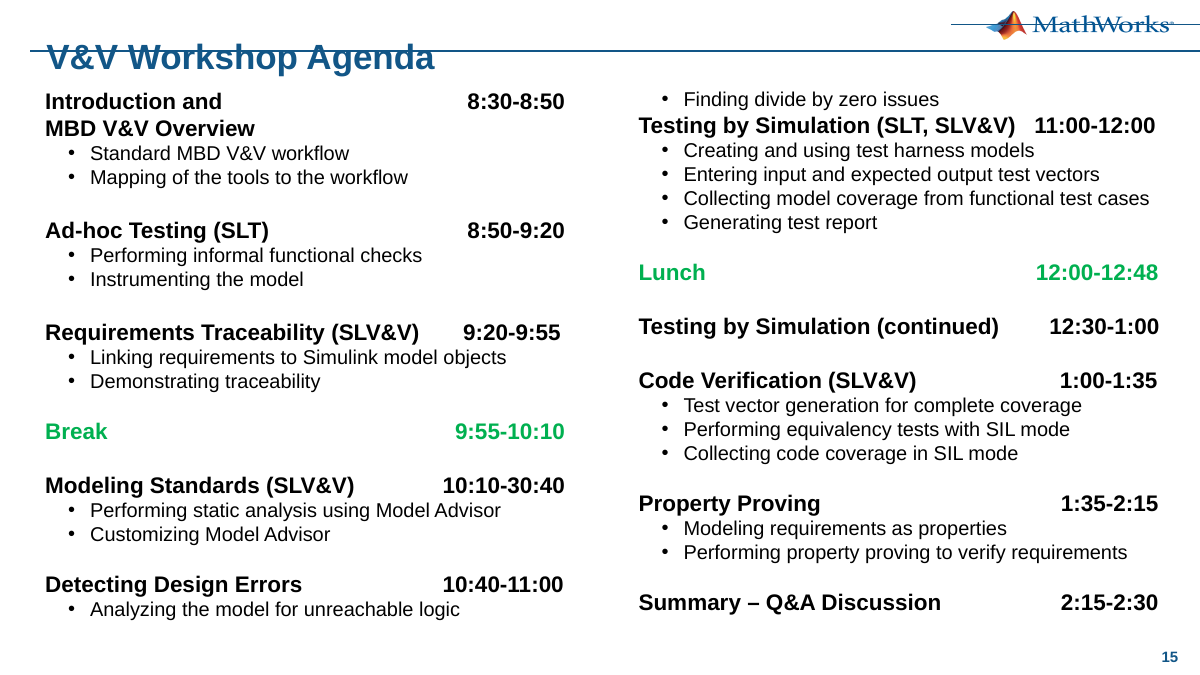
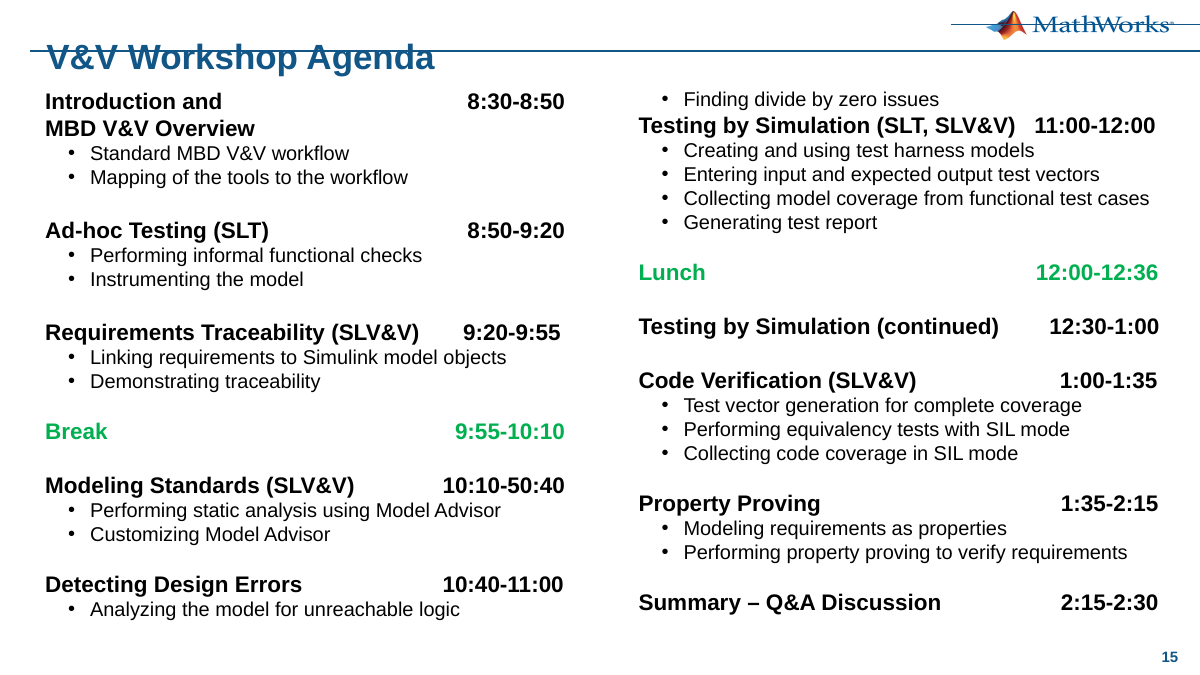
12:00-12:48: 12:00-12:48 -> 12:00-12:36 (1097, 273)
10:10-30:40: 10:10-30:40 -> 10:10-50:40 (504, 486)
